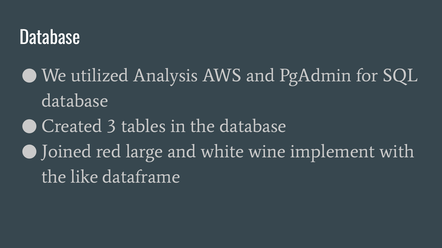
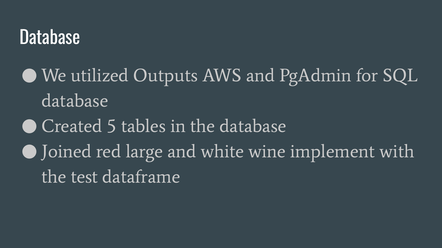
Analysis: Analysis -> Outputs (166, 76)
3: 3 -> 5 (112, 127)
like: like -> test (84, 177)
